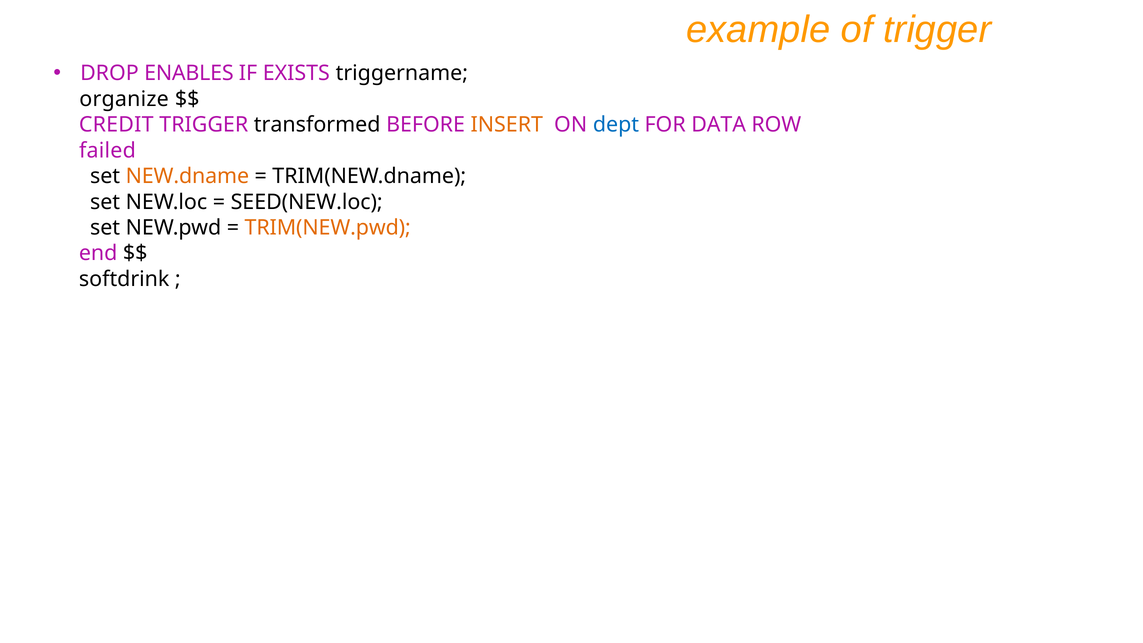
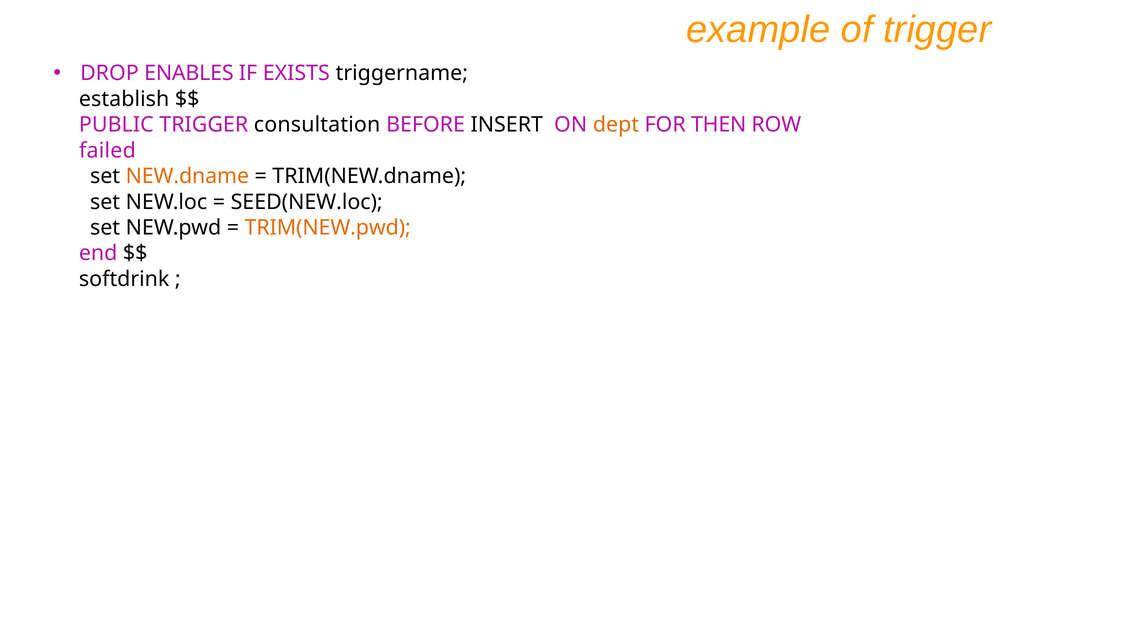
organize: organize -> establish (124, 99)
CREDIT: CREDIT -> PUBLIC (116, 125)
transformed: transformed -> consultation (317, 125)
INSERT colour: orange -> black (507, 125)
dept colour: blue -> orange (616, 125)
DATA: DATA -> THEN (719, 125)
